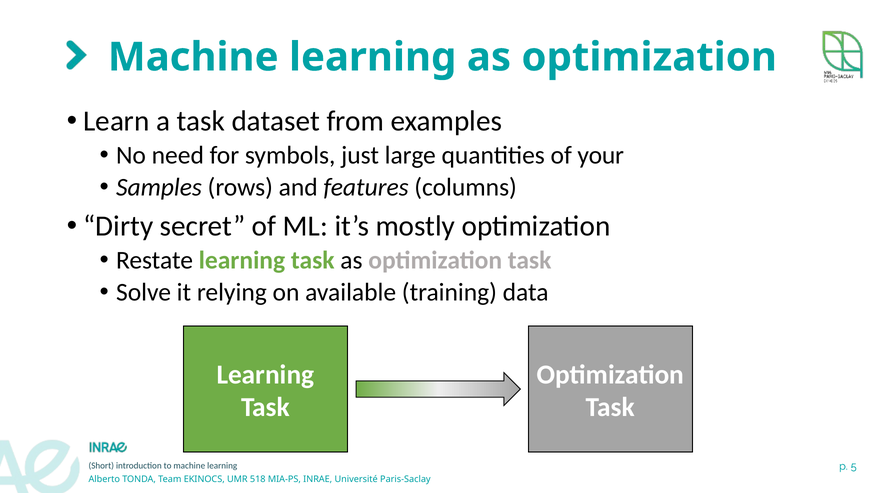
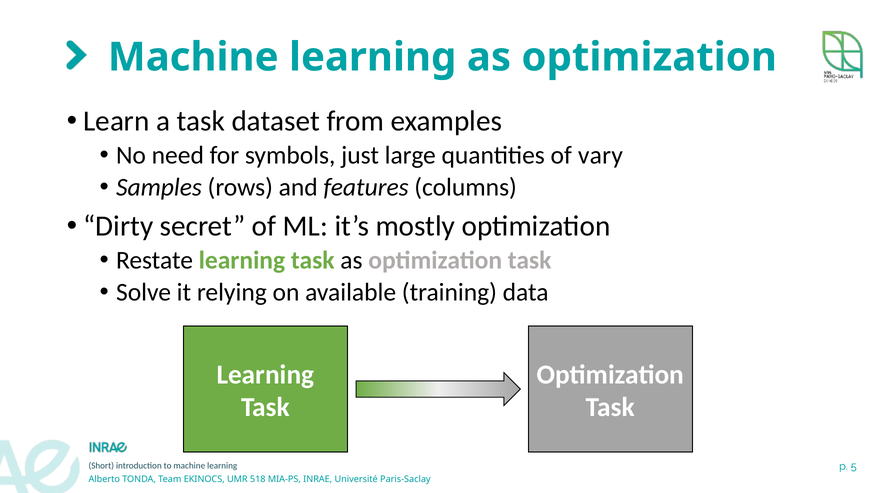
your: your -> vary (600, 155)
